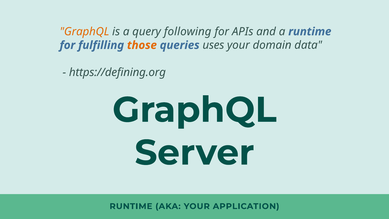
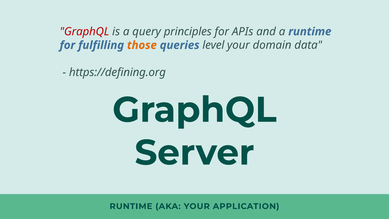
GraphQL colour: orange -> red (84, 32)
following: following -> principles (188, 32)
uses: uses -> level (213, 45)
